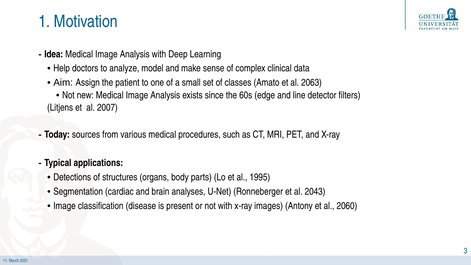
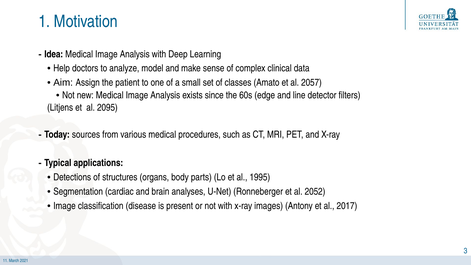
2063: 2063 -> 2057 (311, 83)
2007: 2007 -> 2095 (107, 108)
2043: 2043 -> 2052 (315, 192)
2060: 2060 -> 2017 (347, 206)
